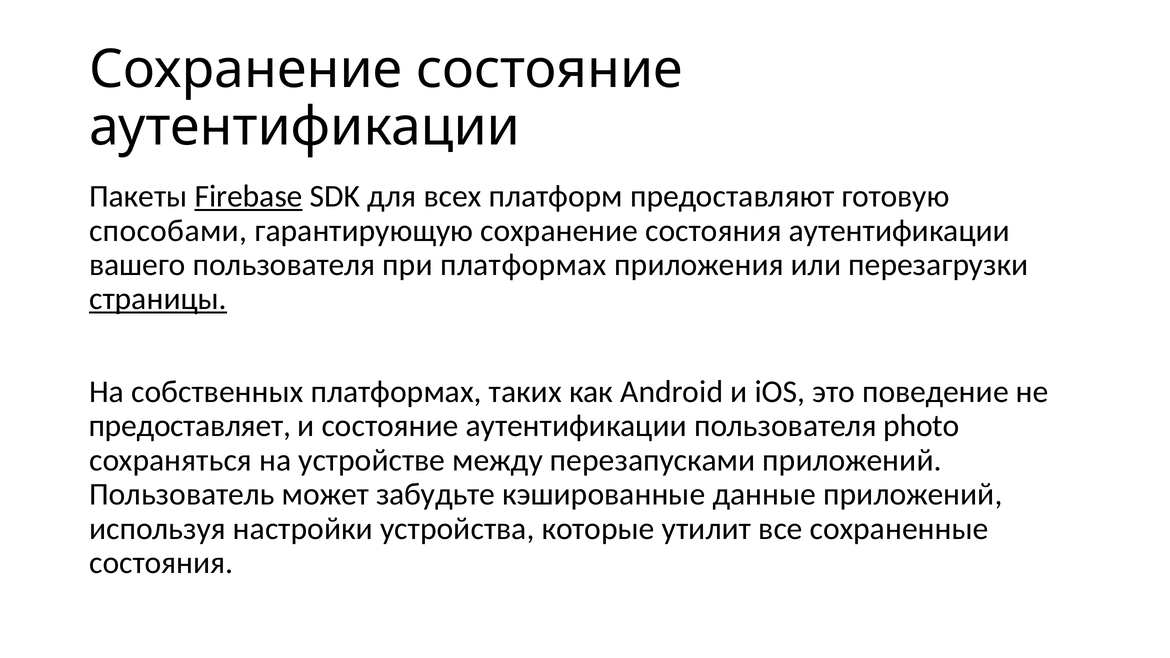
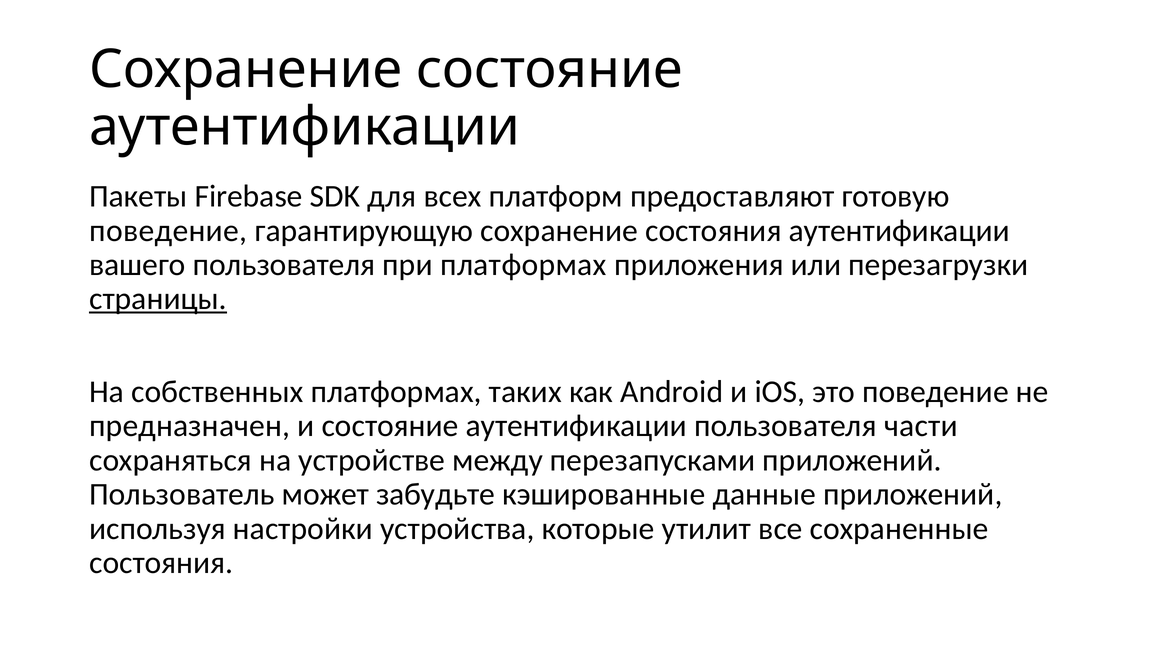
Firebase underline: present -> none (249, 196)
способами: способами -> поведение (168, 231)
предоставляет: предоставляет -> предназначен (190, 426)
photo: photo -> части (921, 426)
